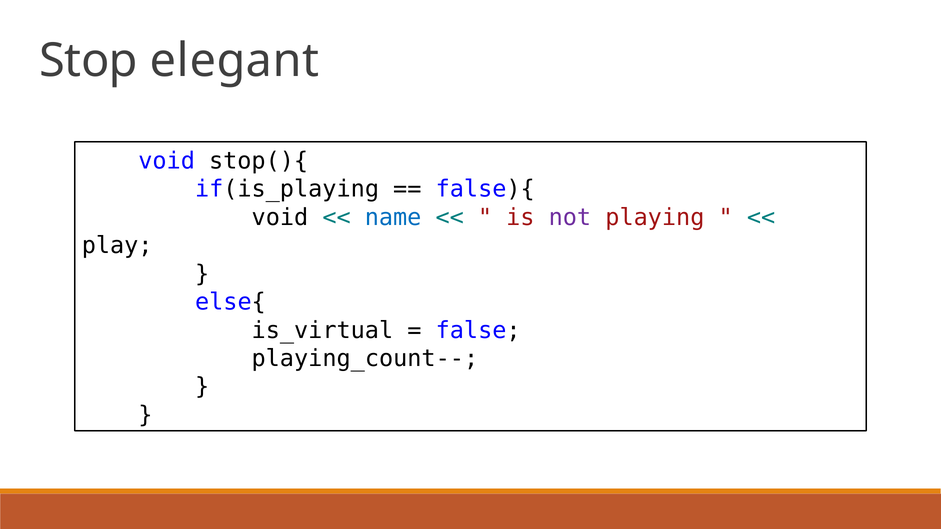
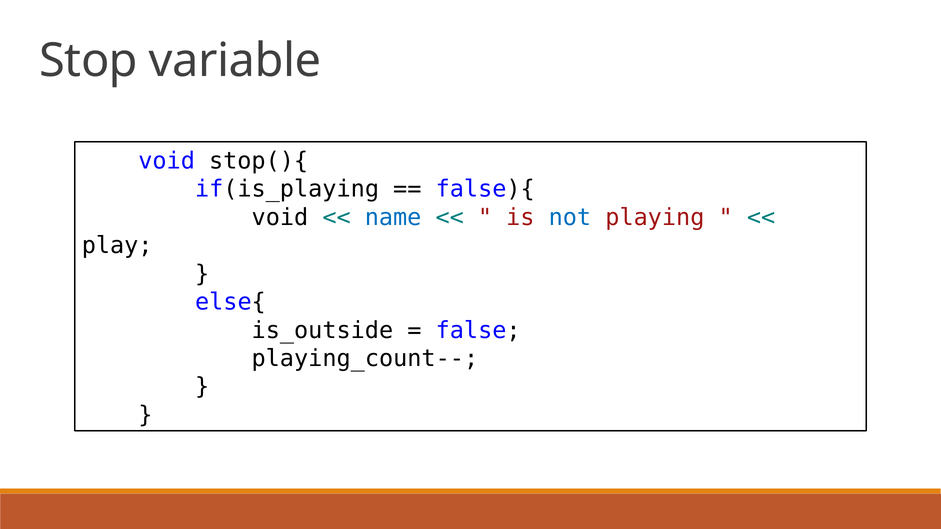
elegant: elegant -> variable (235, 61)
not colour: purple -> blue (570, 218)
is_virtual: is_virtual -> is_outside (322, 330)
